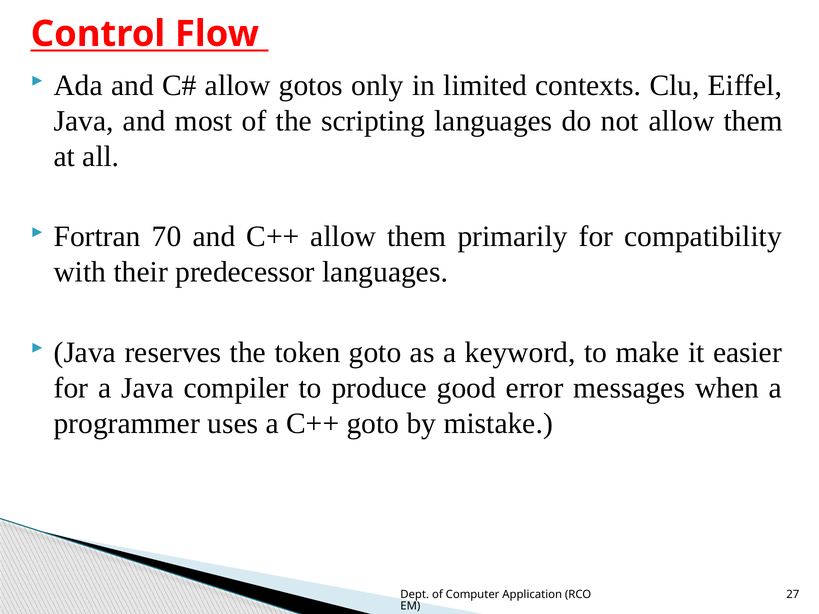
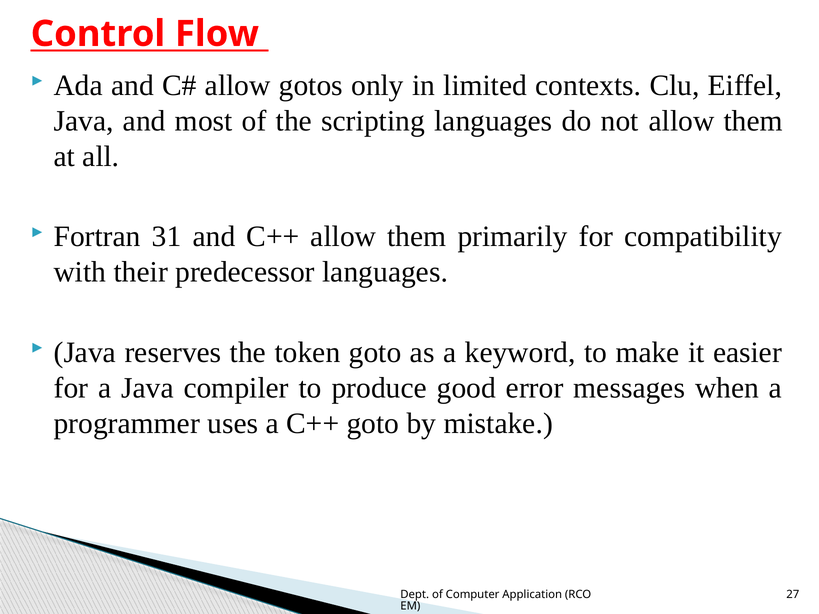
70: 70 -> 31 (167, 237)
